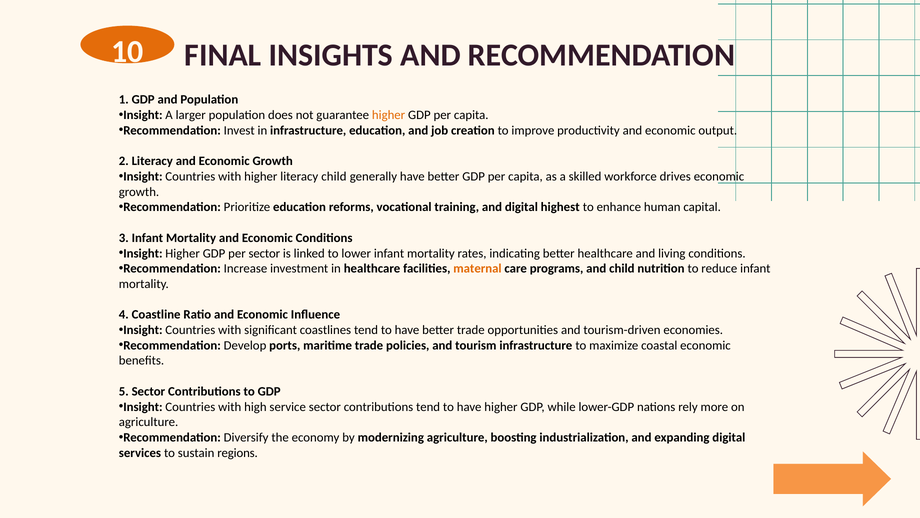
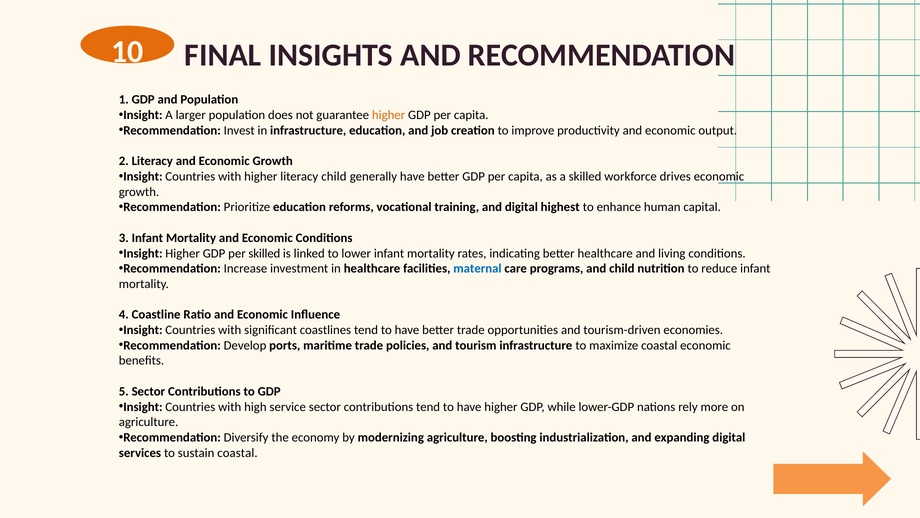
per sector: sector -> skilled (264, 253)
maternal colour: orange -> blue (477, 268)
sustain regions: regions -> coastal (237, 452)
